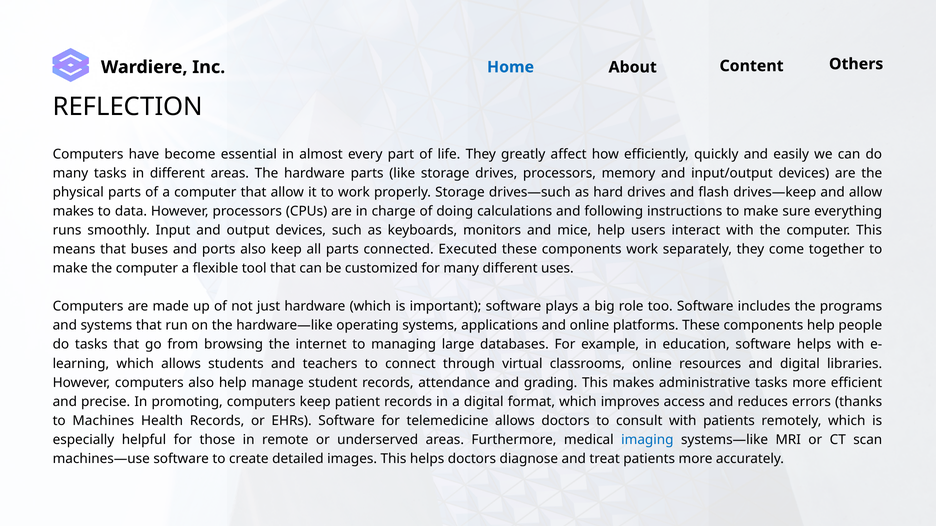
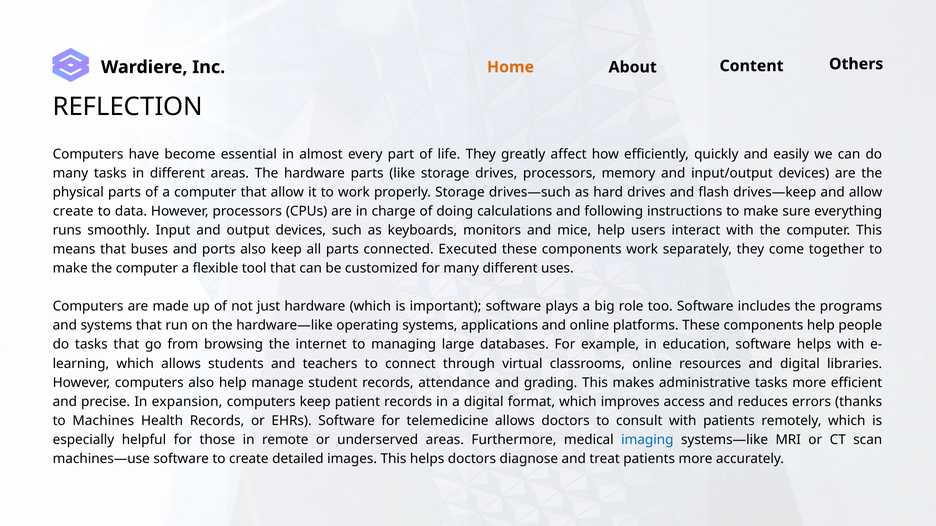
Home colour: blue -> orange (511, 67)
makes: makes -> create (73, 212)
promoting: promoting -> expansion (187, 402)
